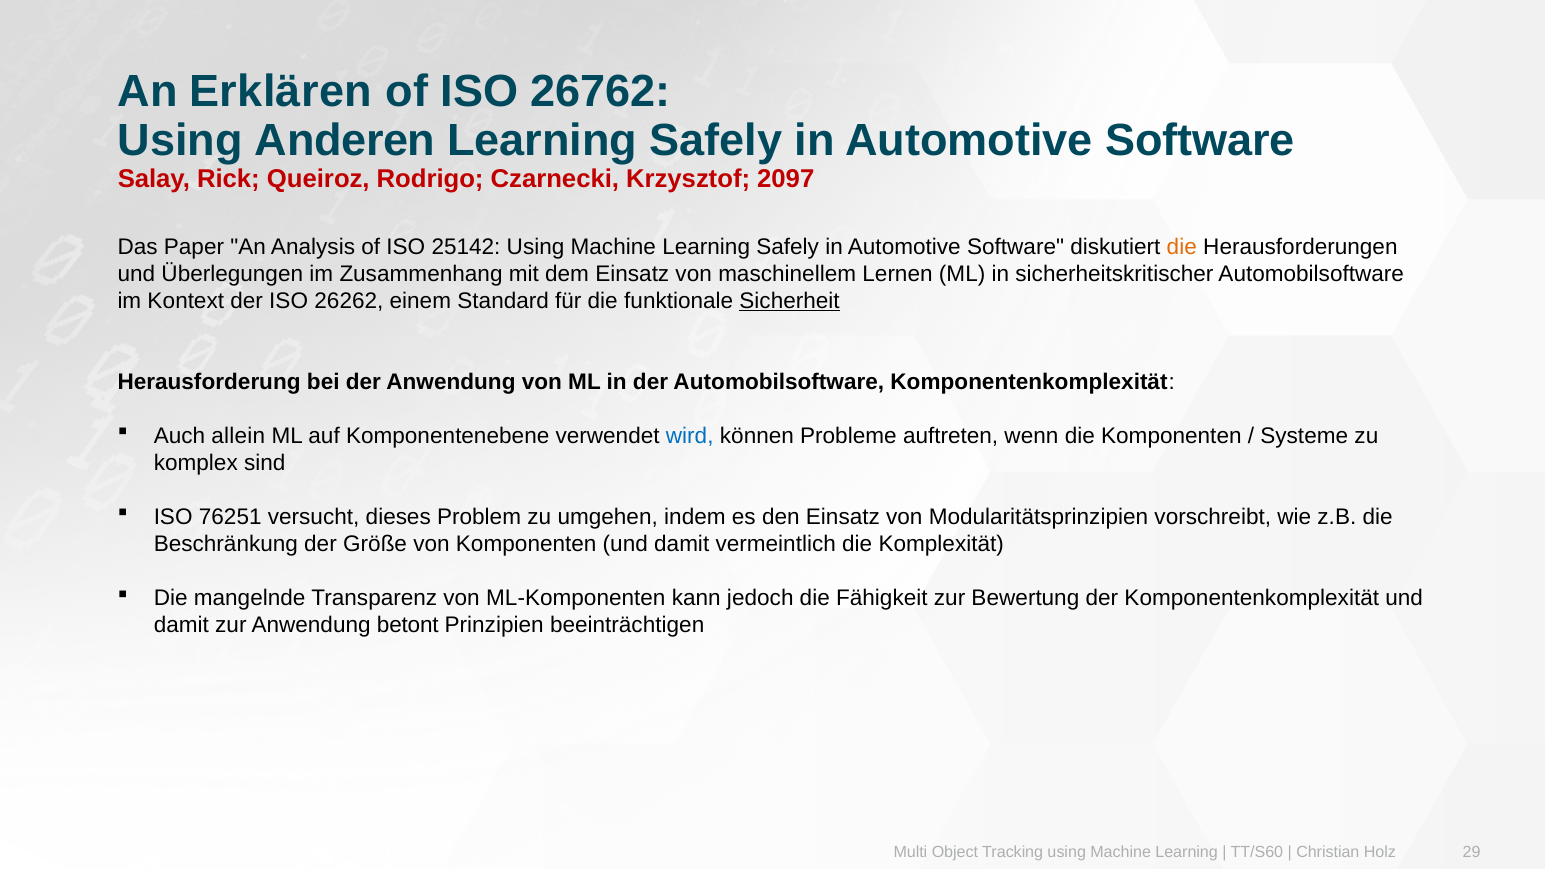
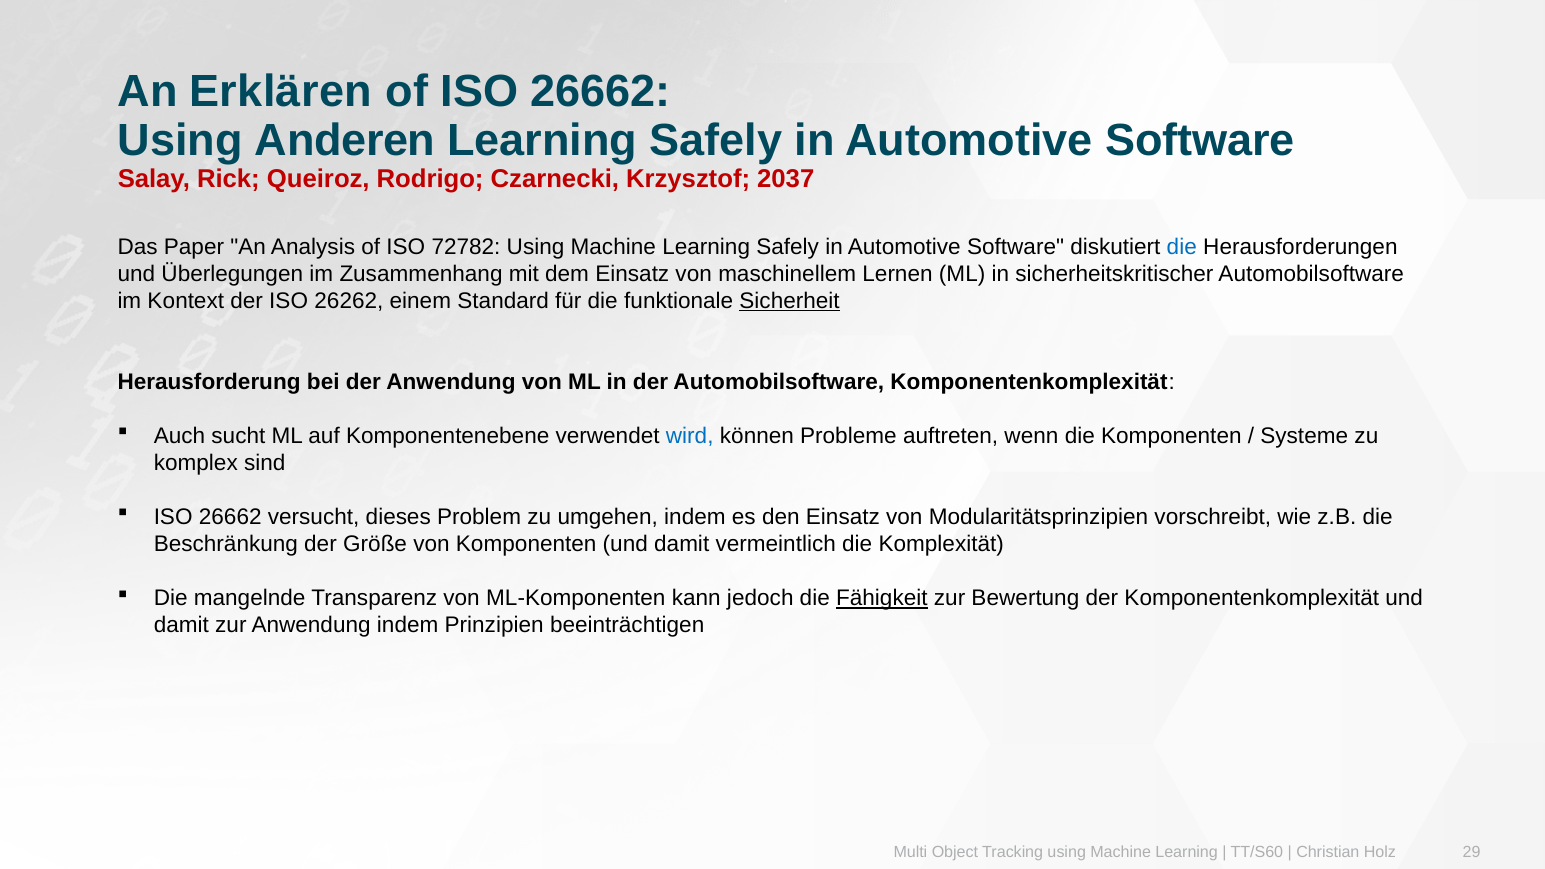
of ISO 26762: 26762 -> 26662 (601, 92)
2097: 2097 -> 2037 (786, 179)
25142: 25142 -> 72782 (466, 247)
die colour: orange -> blue (1182, 247)
allein: allein -> sucht (238, 436)
76251: 76251 -> 26662 (230, 517)
Fähigkeit underline: none -> present (882, 598)
Anwendung betont: betont -> indem (408, 625)
